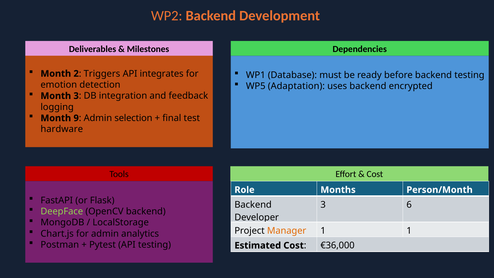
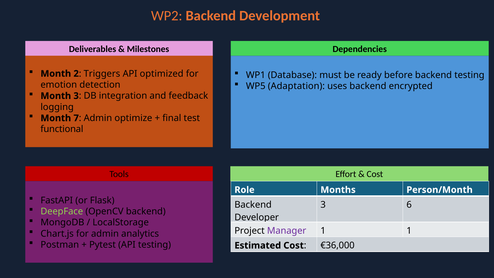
integrates: integrates -> optimized (162, 74)
9: 9 -> 7 (76, 118)
selection: selection -> optimize (133, 118)
hardware: hardware -> functional (62, 129)
Manager colour: orange -> purple (287, 231)
